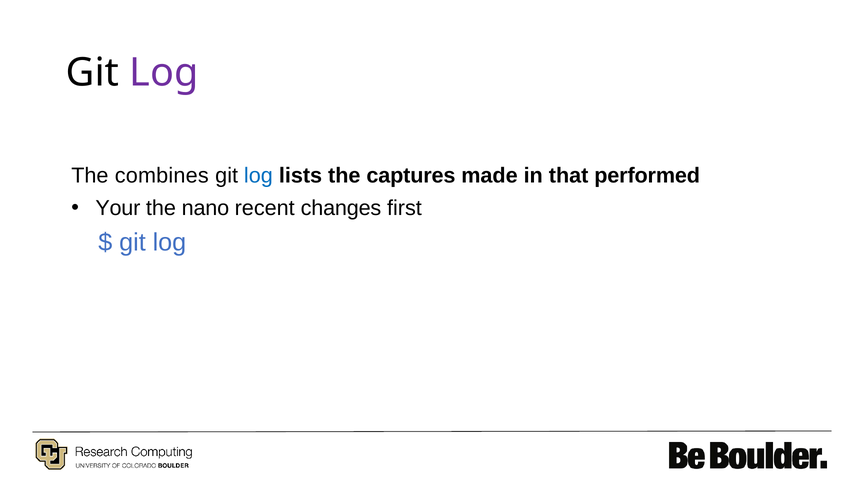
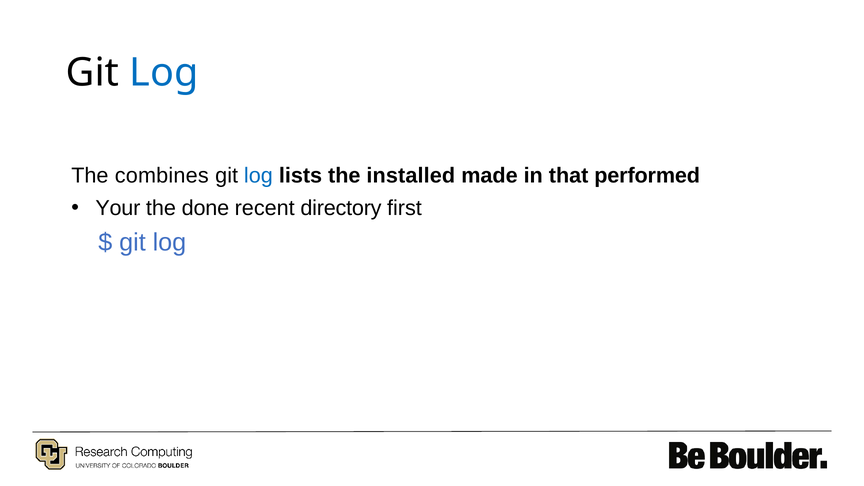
Log colour: purple -> blue (164, 73)
captures: captures -> installed (411, 176)
nano: nano -> done (205, 208)
changes: changes -> directory (341, 208)
